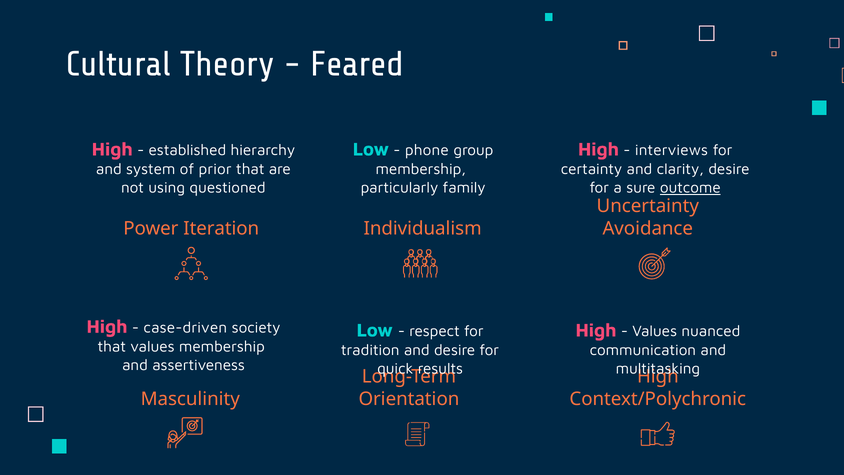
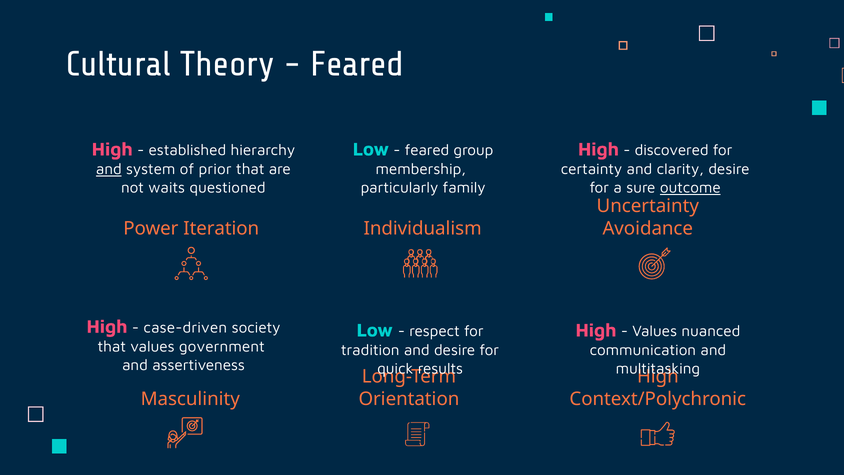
phone: phone -> feared (427, 150)
interviews: interviews -> discovered (672, 150)
and underline: none -> present (109, 169)
using: using -> waits (167, 188)
values membership: membership -> government (222, 347)
